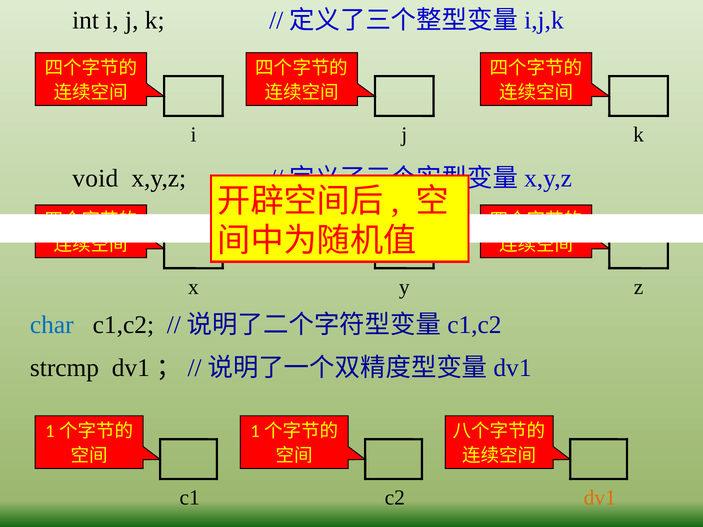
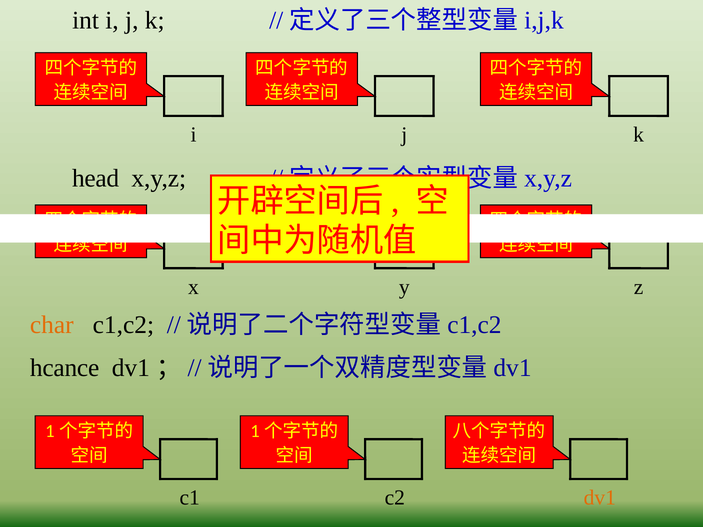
void: void -> head (96, 178)
char colour: blue -> orange (52, 325)
strcmp: strcmp -> hcance (65, 368)
